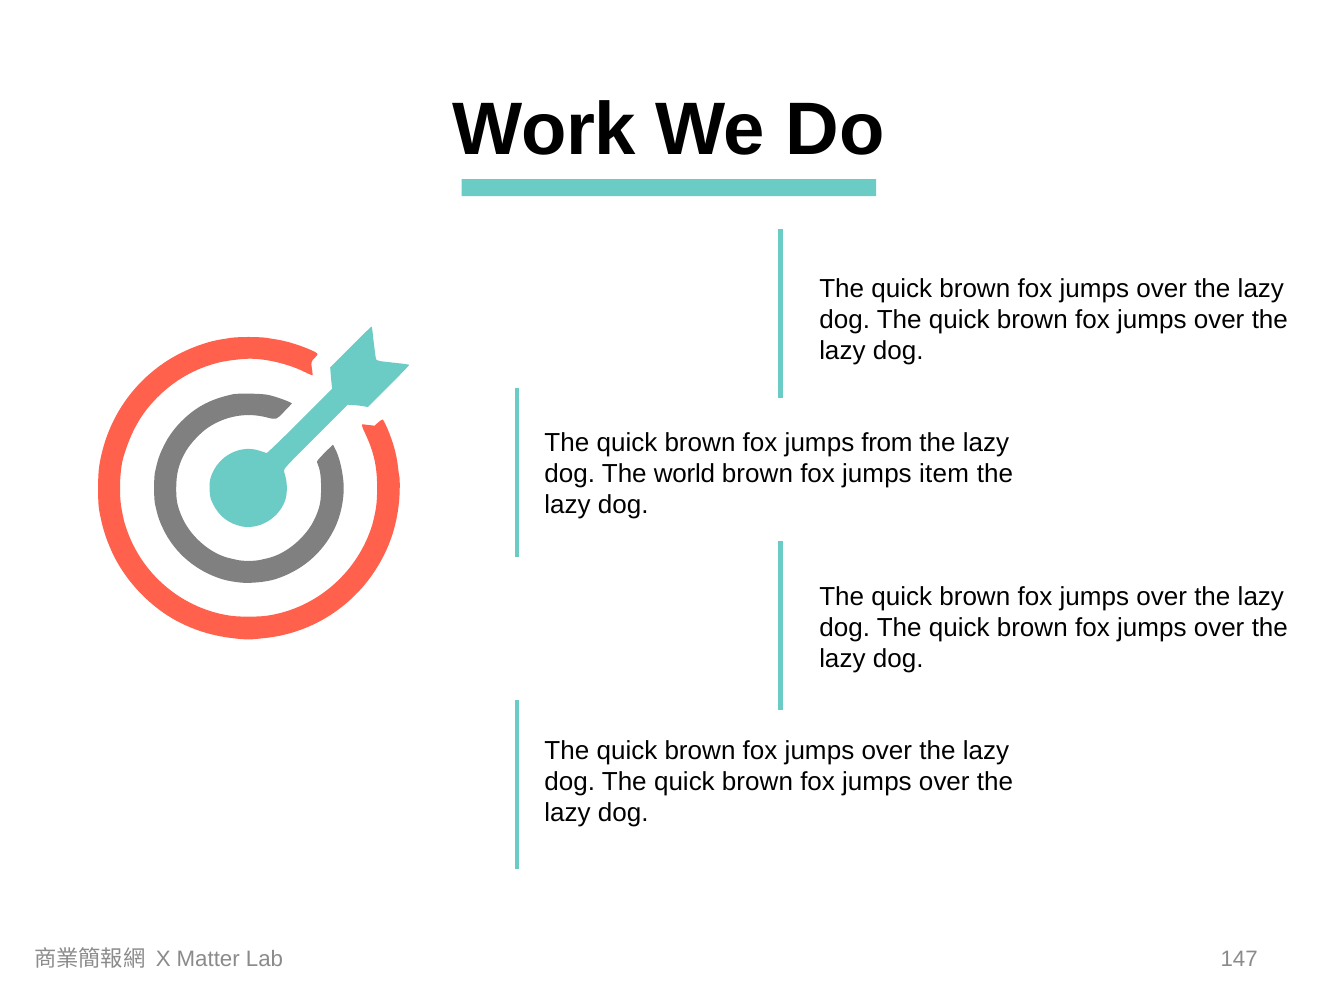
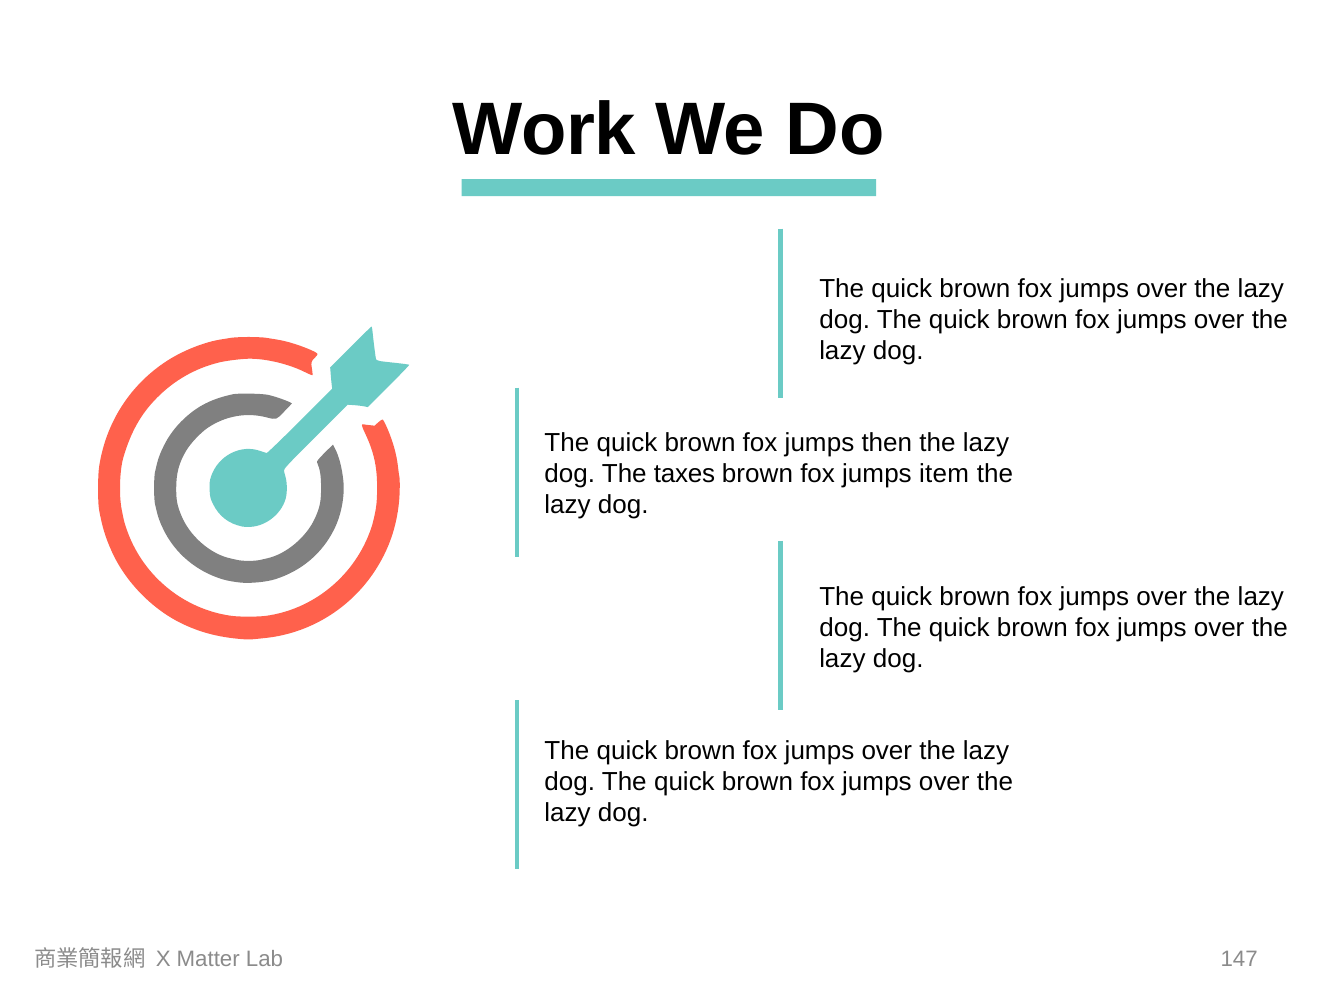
from: from -> then (887, 443)
world: world -> taxes (685, 474)
